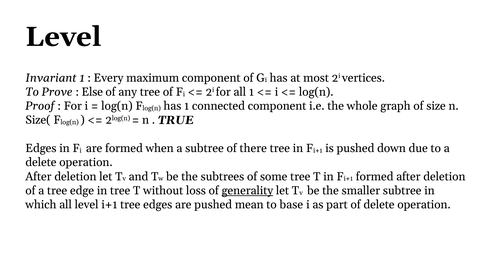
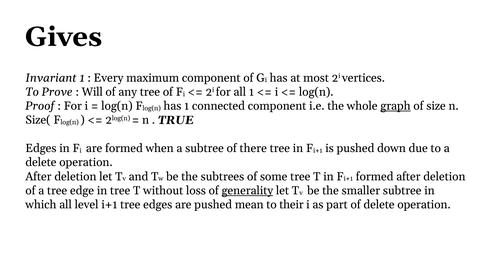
Level: Level -> Gives (64, 37)
Else: Else -> Will (92, 92)
graph underline: none -> present (395, 106)
base: base -> their (291, 205)
